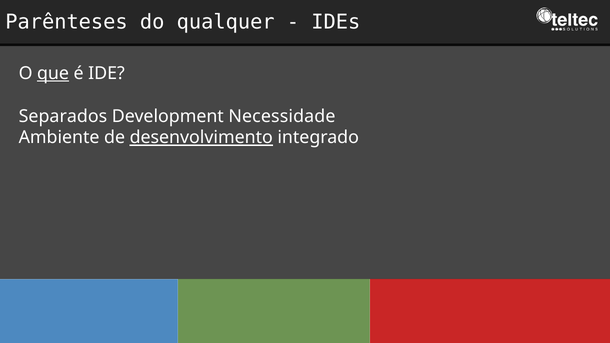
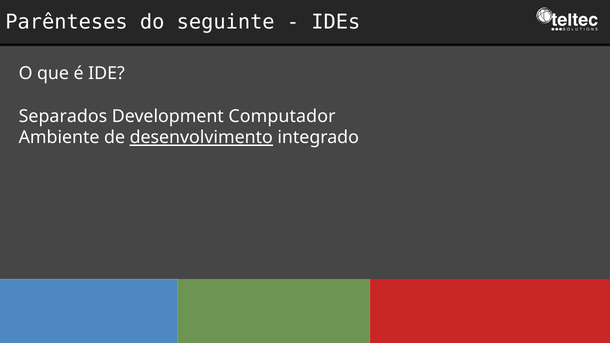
qualquer: qualquer -> seguinte (226, 22)
que underline: present -> none (53, 74)
Necessidade: Necessidade -> Computador (282, 116)
